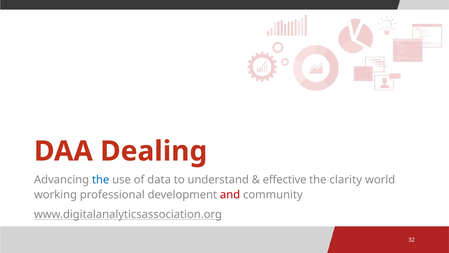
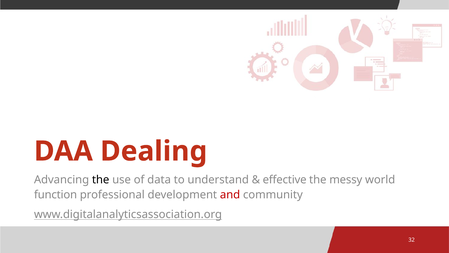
the colour: blue -> black (101, 180)
clarity: clarity -> messy (346, 180)
working: working -> function (56, 194)
